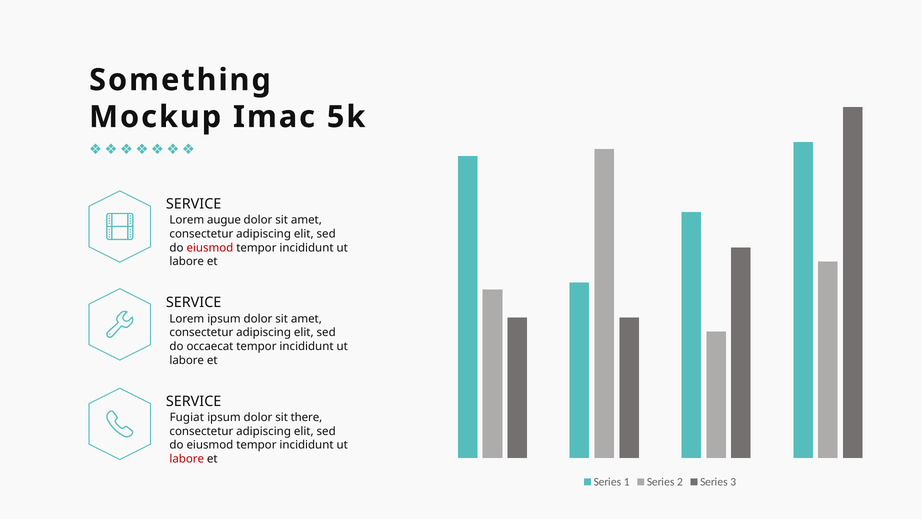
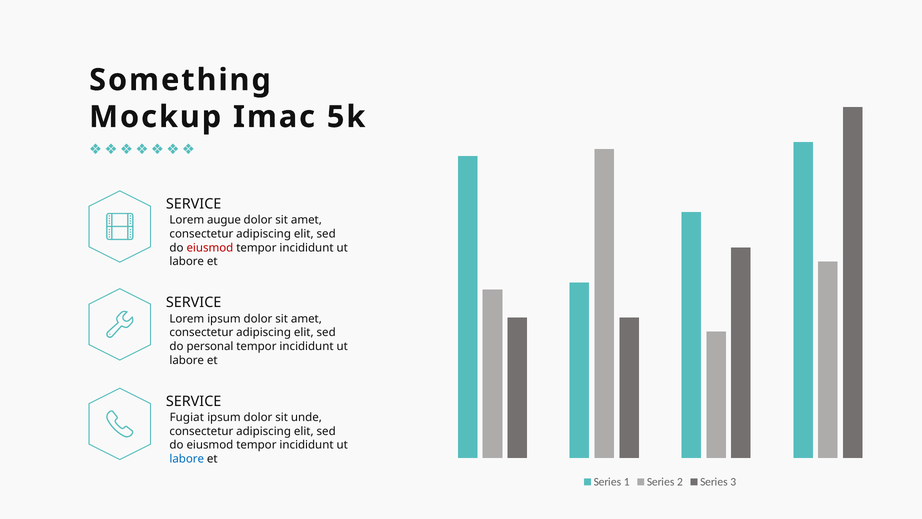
occaecat: occaecat -> personal (210, 346)
there: there -> unde (306, 417)
labore colour: red -> blue (187, 459)
